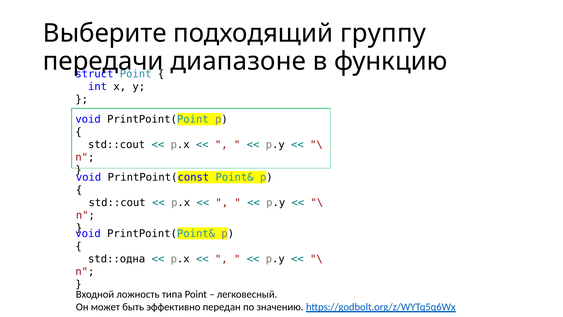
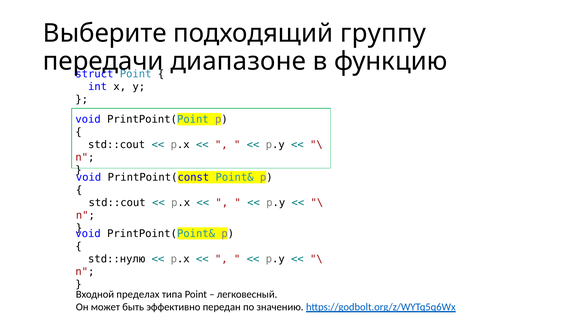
std::одна: std::одна -> std::нулю (117, 259)
ложность: ложность -> пределах (138, 294)
